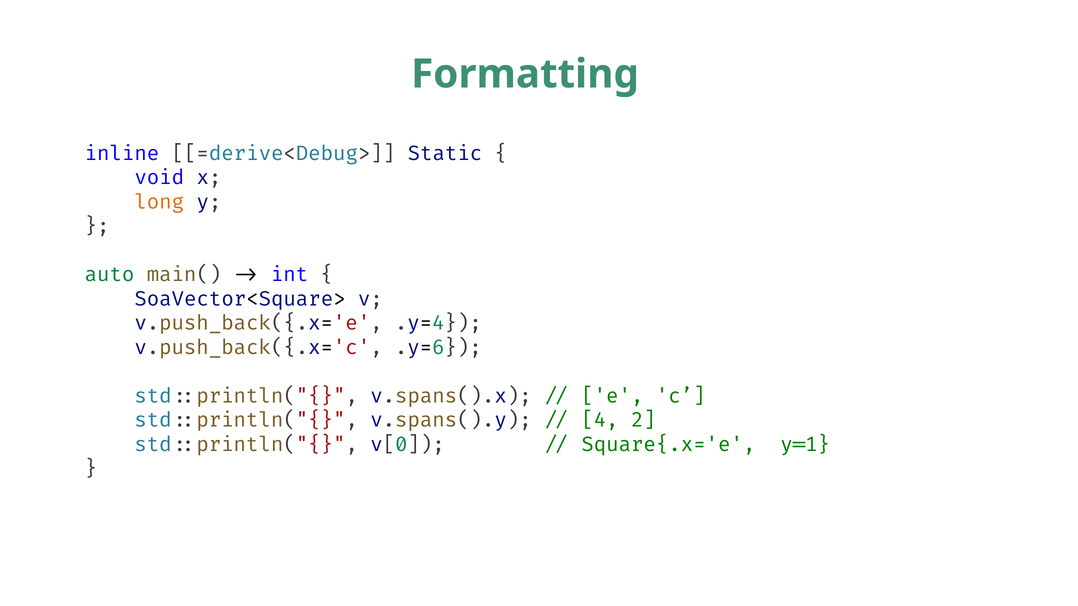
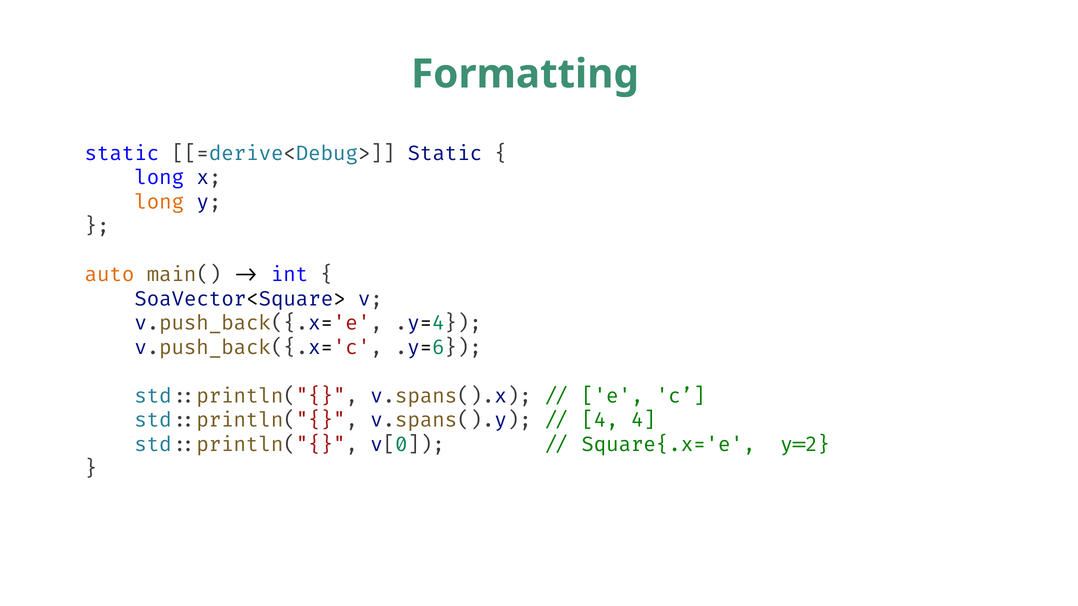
inline: inline -> static (122, 154)
void: void -> long (159, 178)
auto colour: green -> orange (110, 275)
4 2: 2 -> 4 (643, 420)
.y=1: .y=1 -> .y=2 (799, 445)
